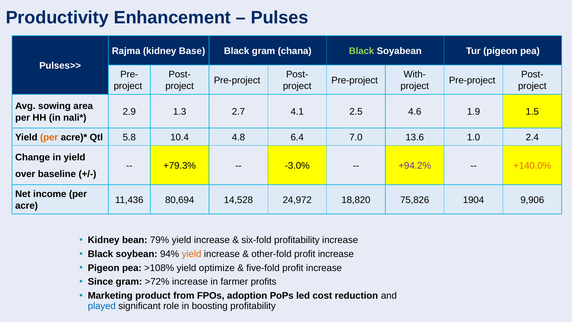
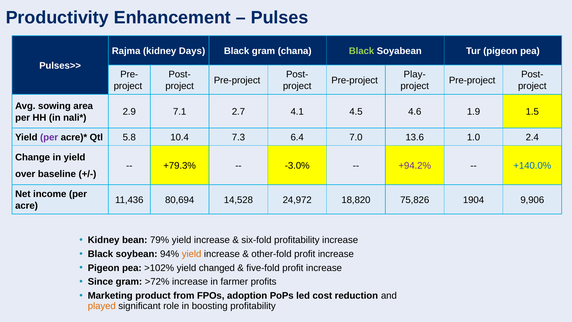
Base: Base -> Days (192, 51)
With-: With- -> Play- (415, 74)
1.3: 1.3 -> 7.1 (180, 112)
2.5: 2.5 -> 4.5 (356, 112)
per colour: orange -> purple (49, 137)
4.8: 4.8 -> 7.3 (238, 137)
+140.0% colour: orange -> blue (532, 166)
>108%: >108% -> >102% (159, 268)
optimize: optimize -> changed (217, 268)
played colour: blue -> orange (102, 306)
